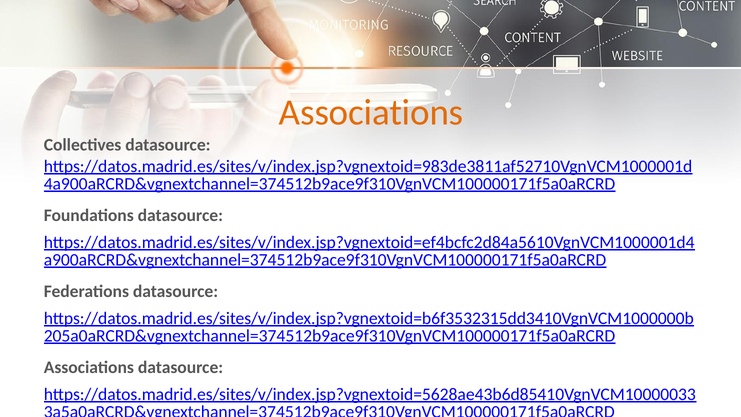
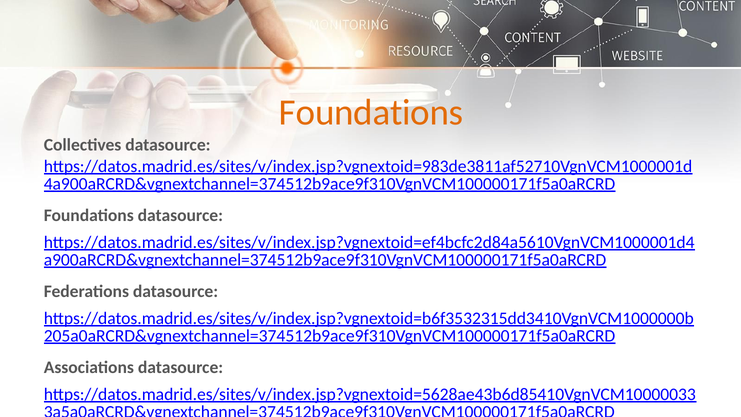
Associations: Associations -> Foundations (371, 112)
